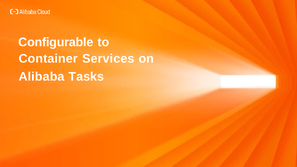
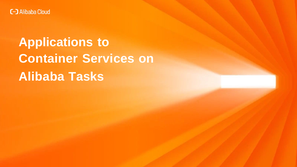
Configurable: Configurable -> Applications (56, 42)
